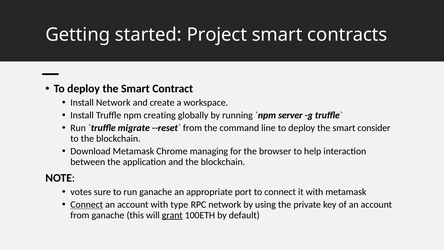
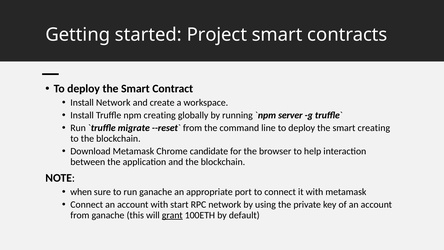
smart consider: consider -> creating (374, 128)
managing: managing -> candidate (209, 151)
votes: votes -> when (81, 192)
Connect underline: present -> none (87, 204)
type: type -> start (179, 204)
